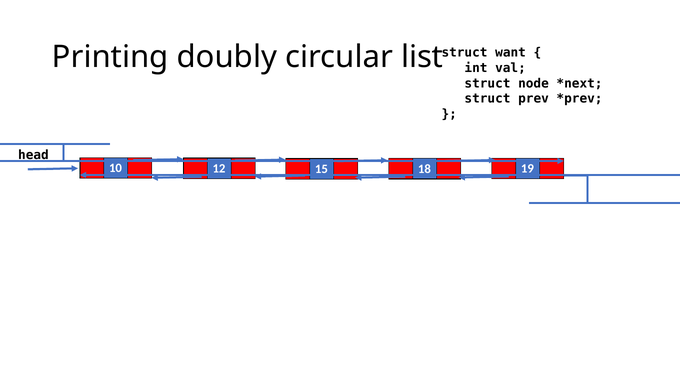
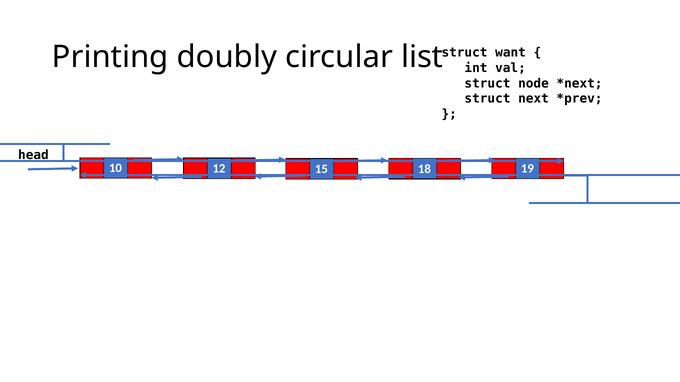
prev: prev -> next (534, 99)
